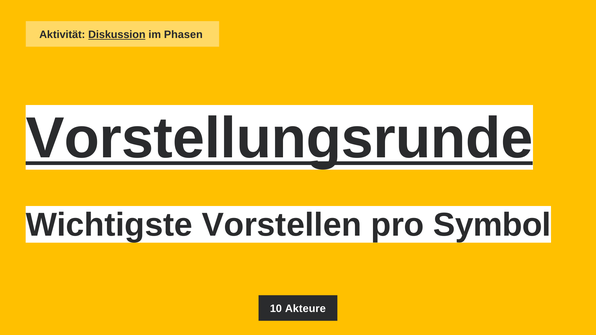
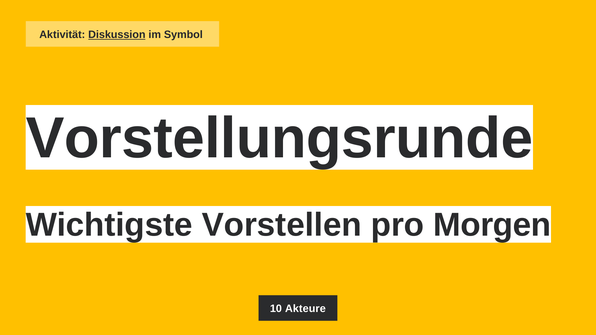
Phasen: Phasen -> Symbol (183, 35)
Vorstellungsrunde underline: present -> none (279, 138)
Symbol: Symbol -> Morgen (492, 225)
